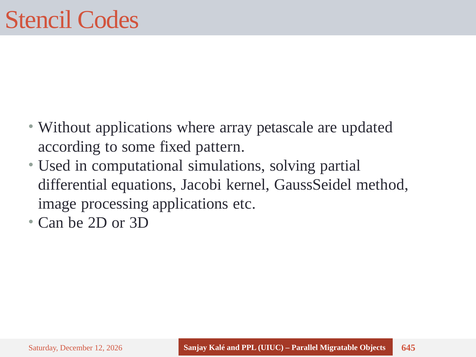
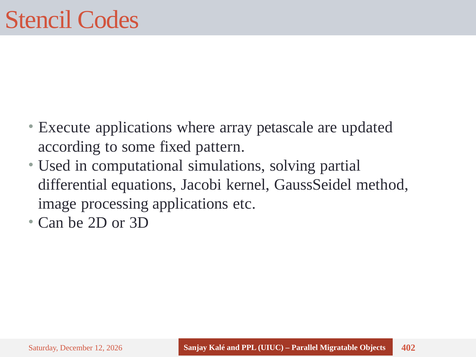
Without: Without -> Execute (64, 127)
645: 645 -> 402 (408, 348)
